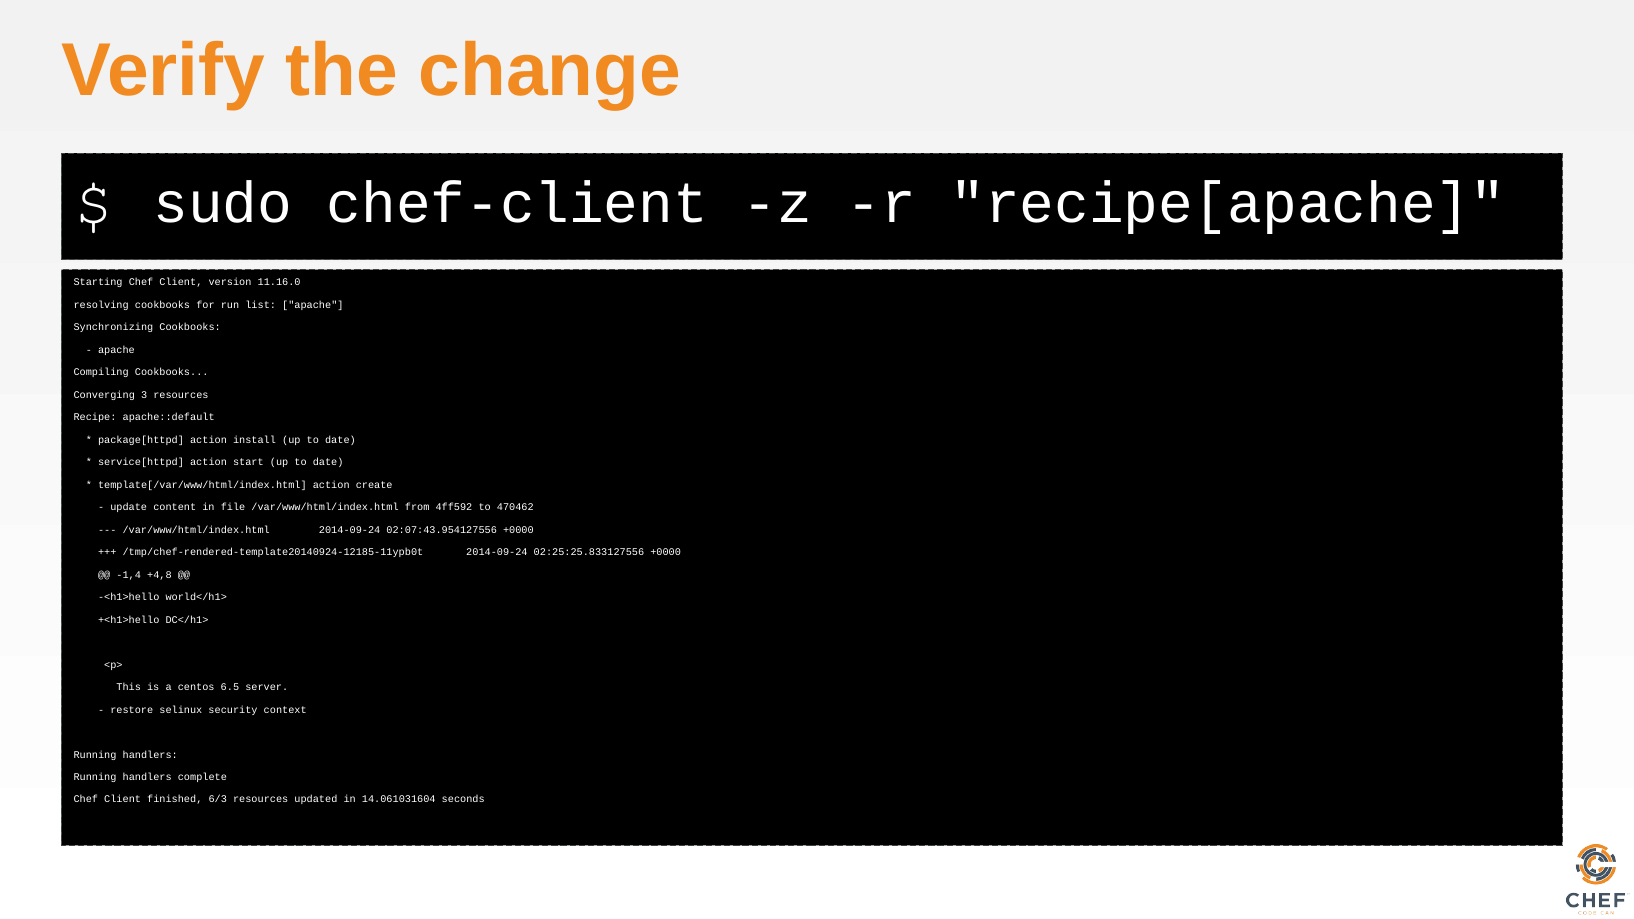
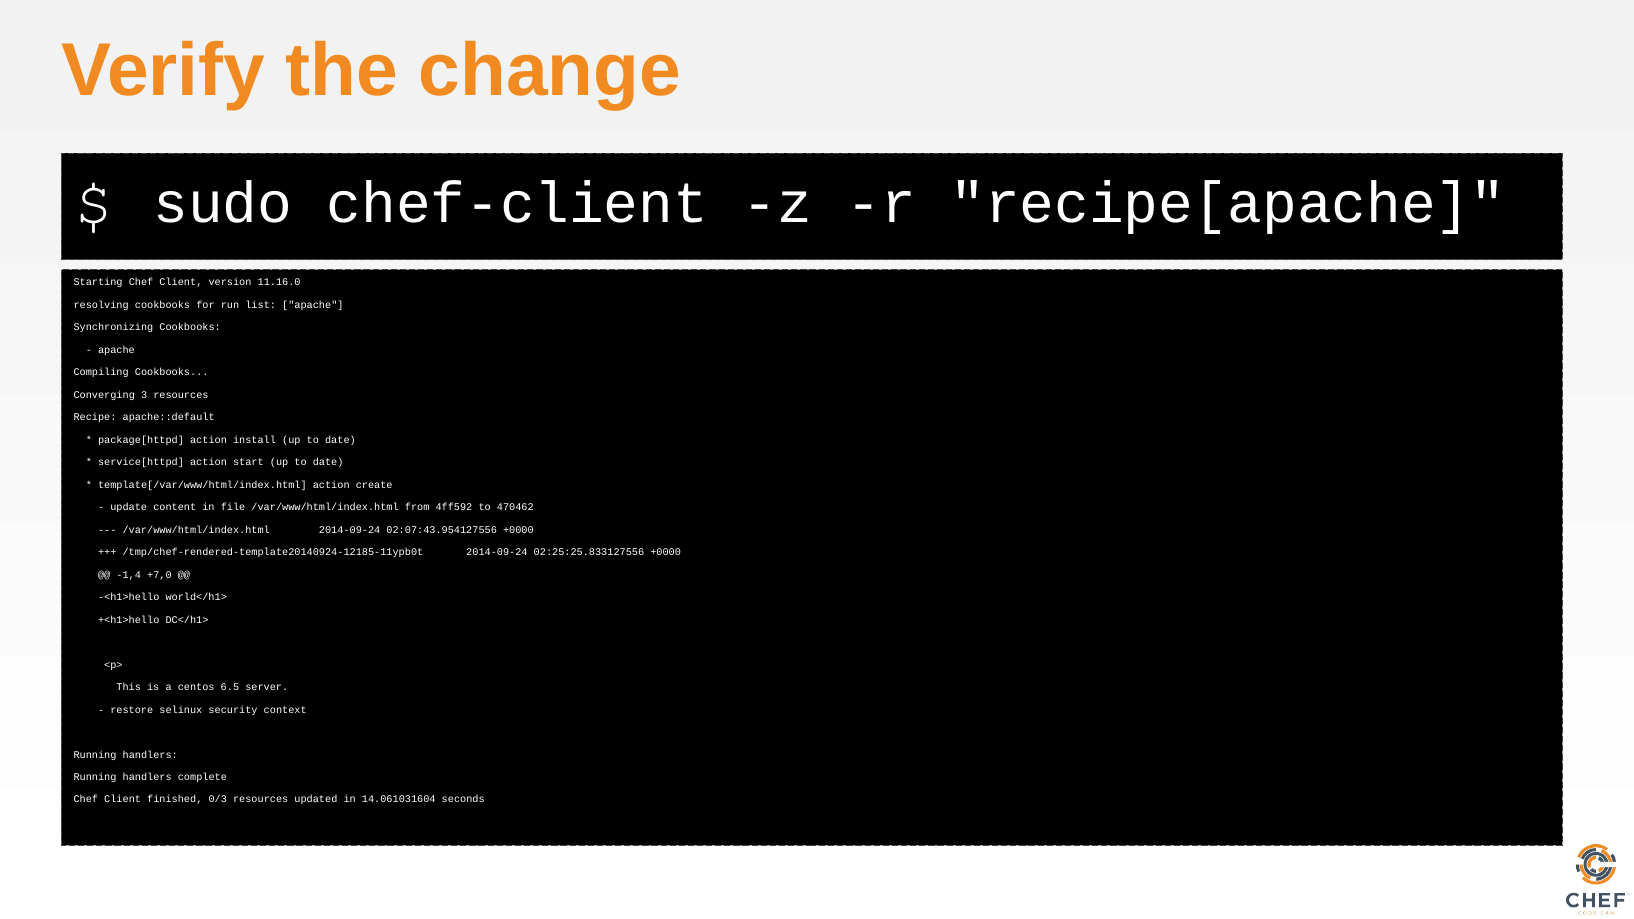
+4,8: +4,8 -> +7,0 (159, 575)
6/3: 6/3 -> 0/3 (218, 800)
